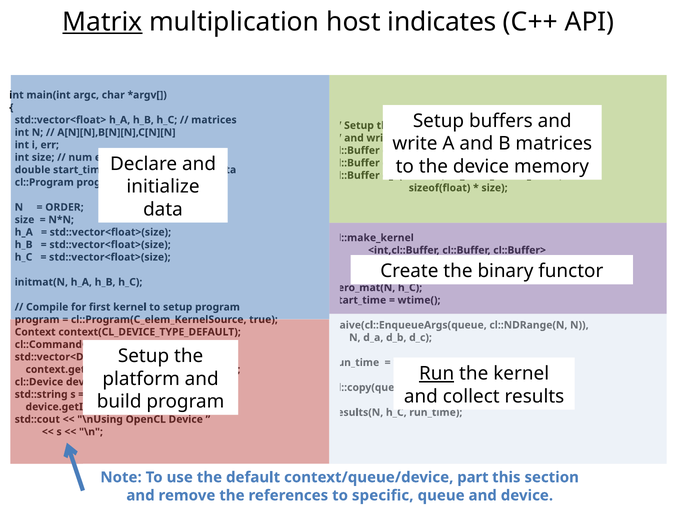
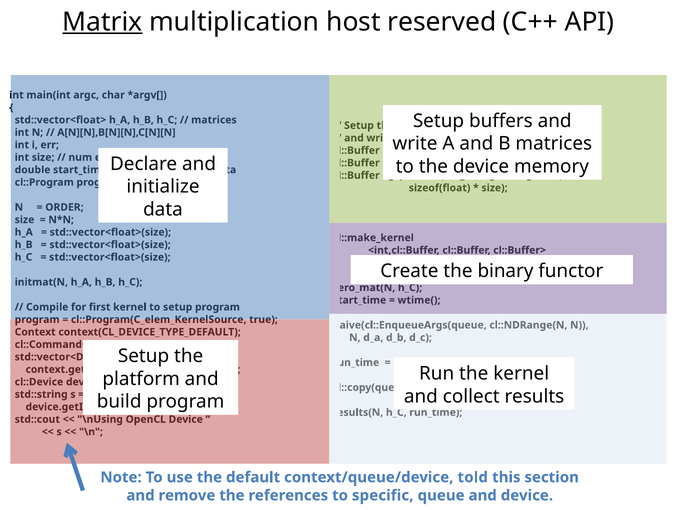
indicates: indicates -> reserved (442, 22)
Run underline: present -> none (437, 374)
part: part -> told (473, 477)
